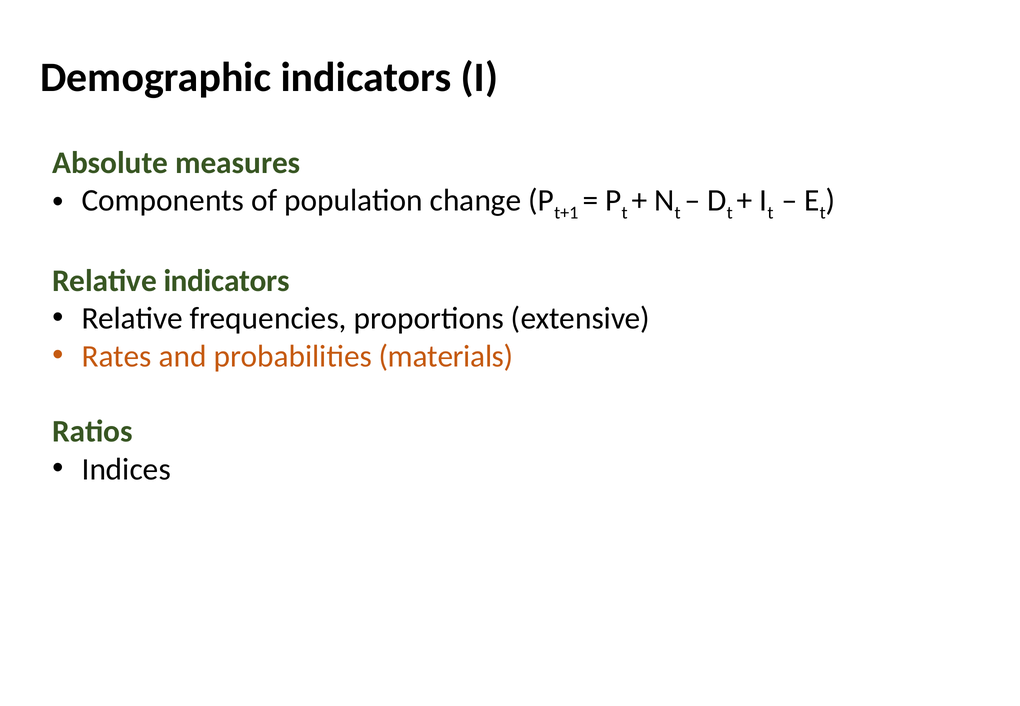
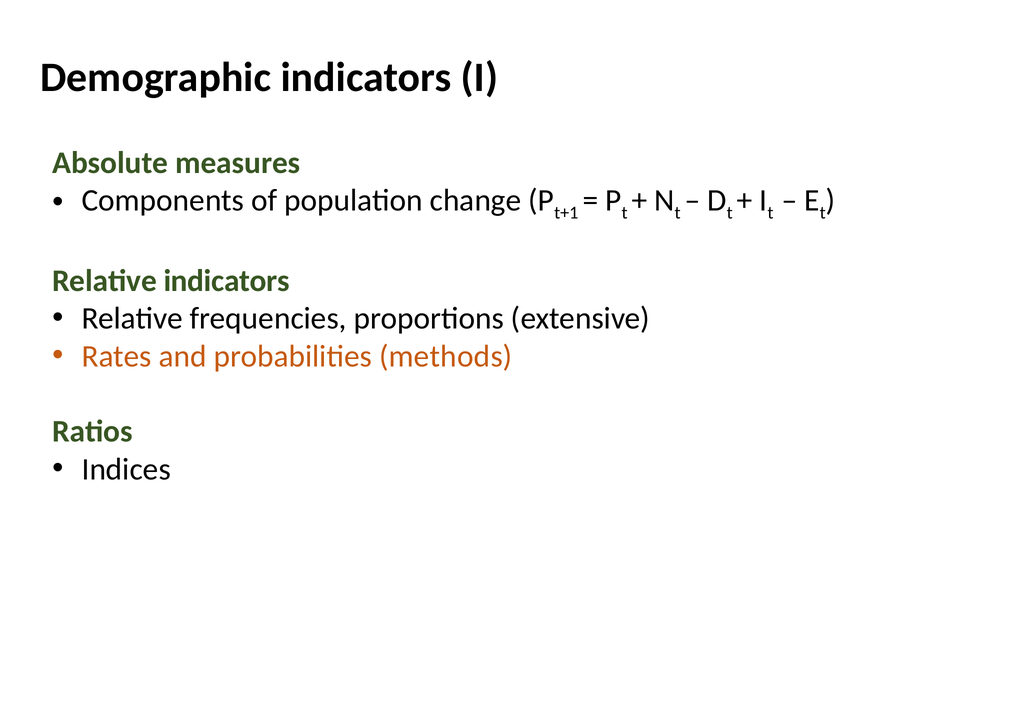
materials: materials -> methods (446, 356)
